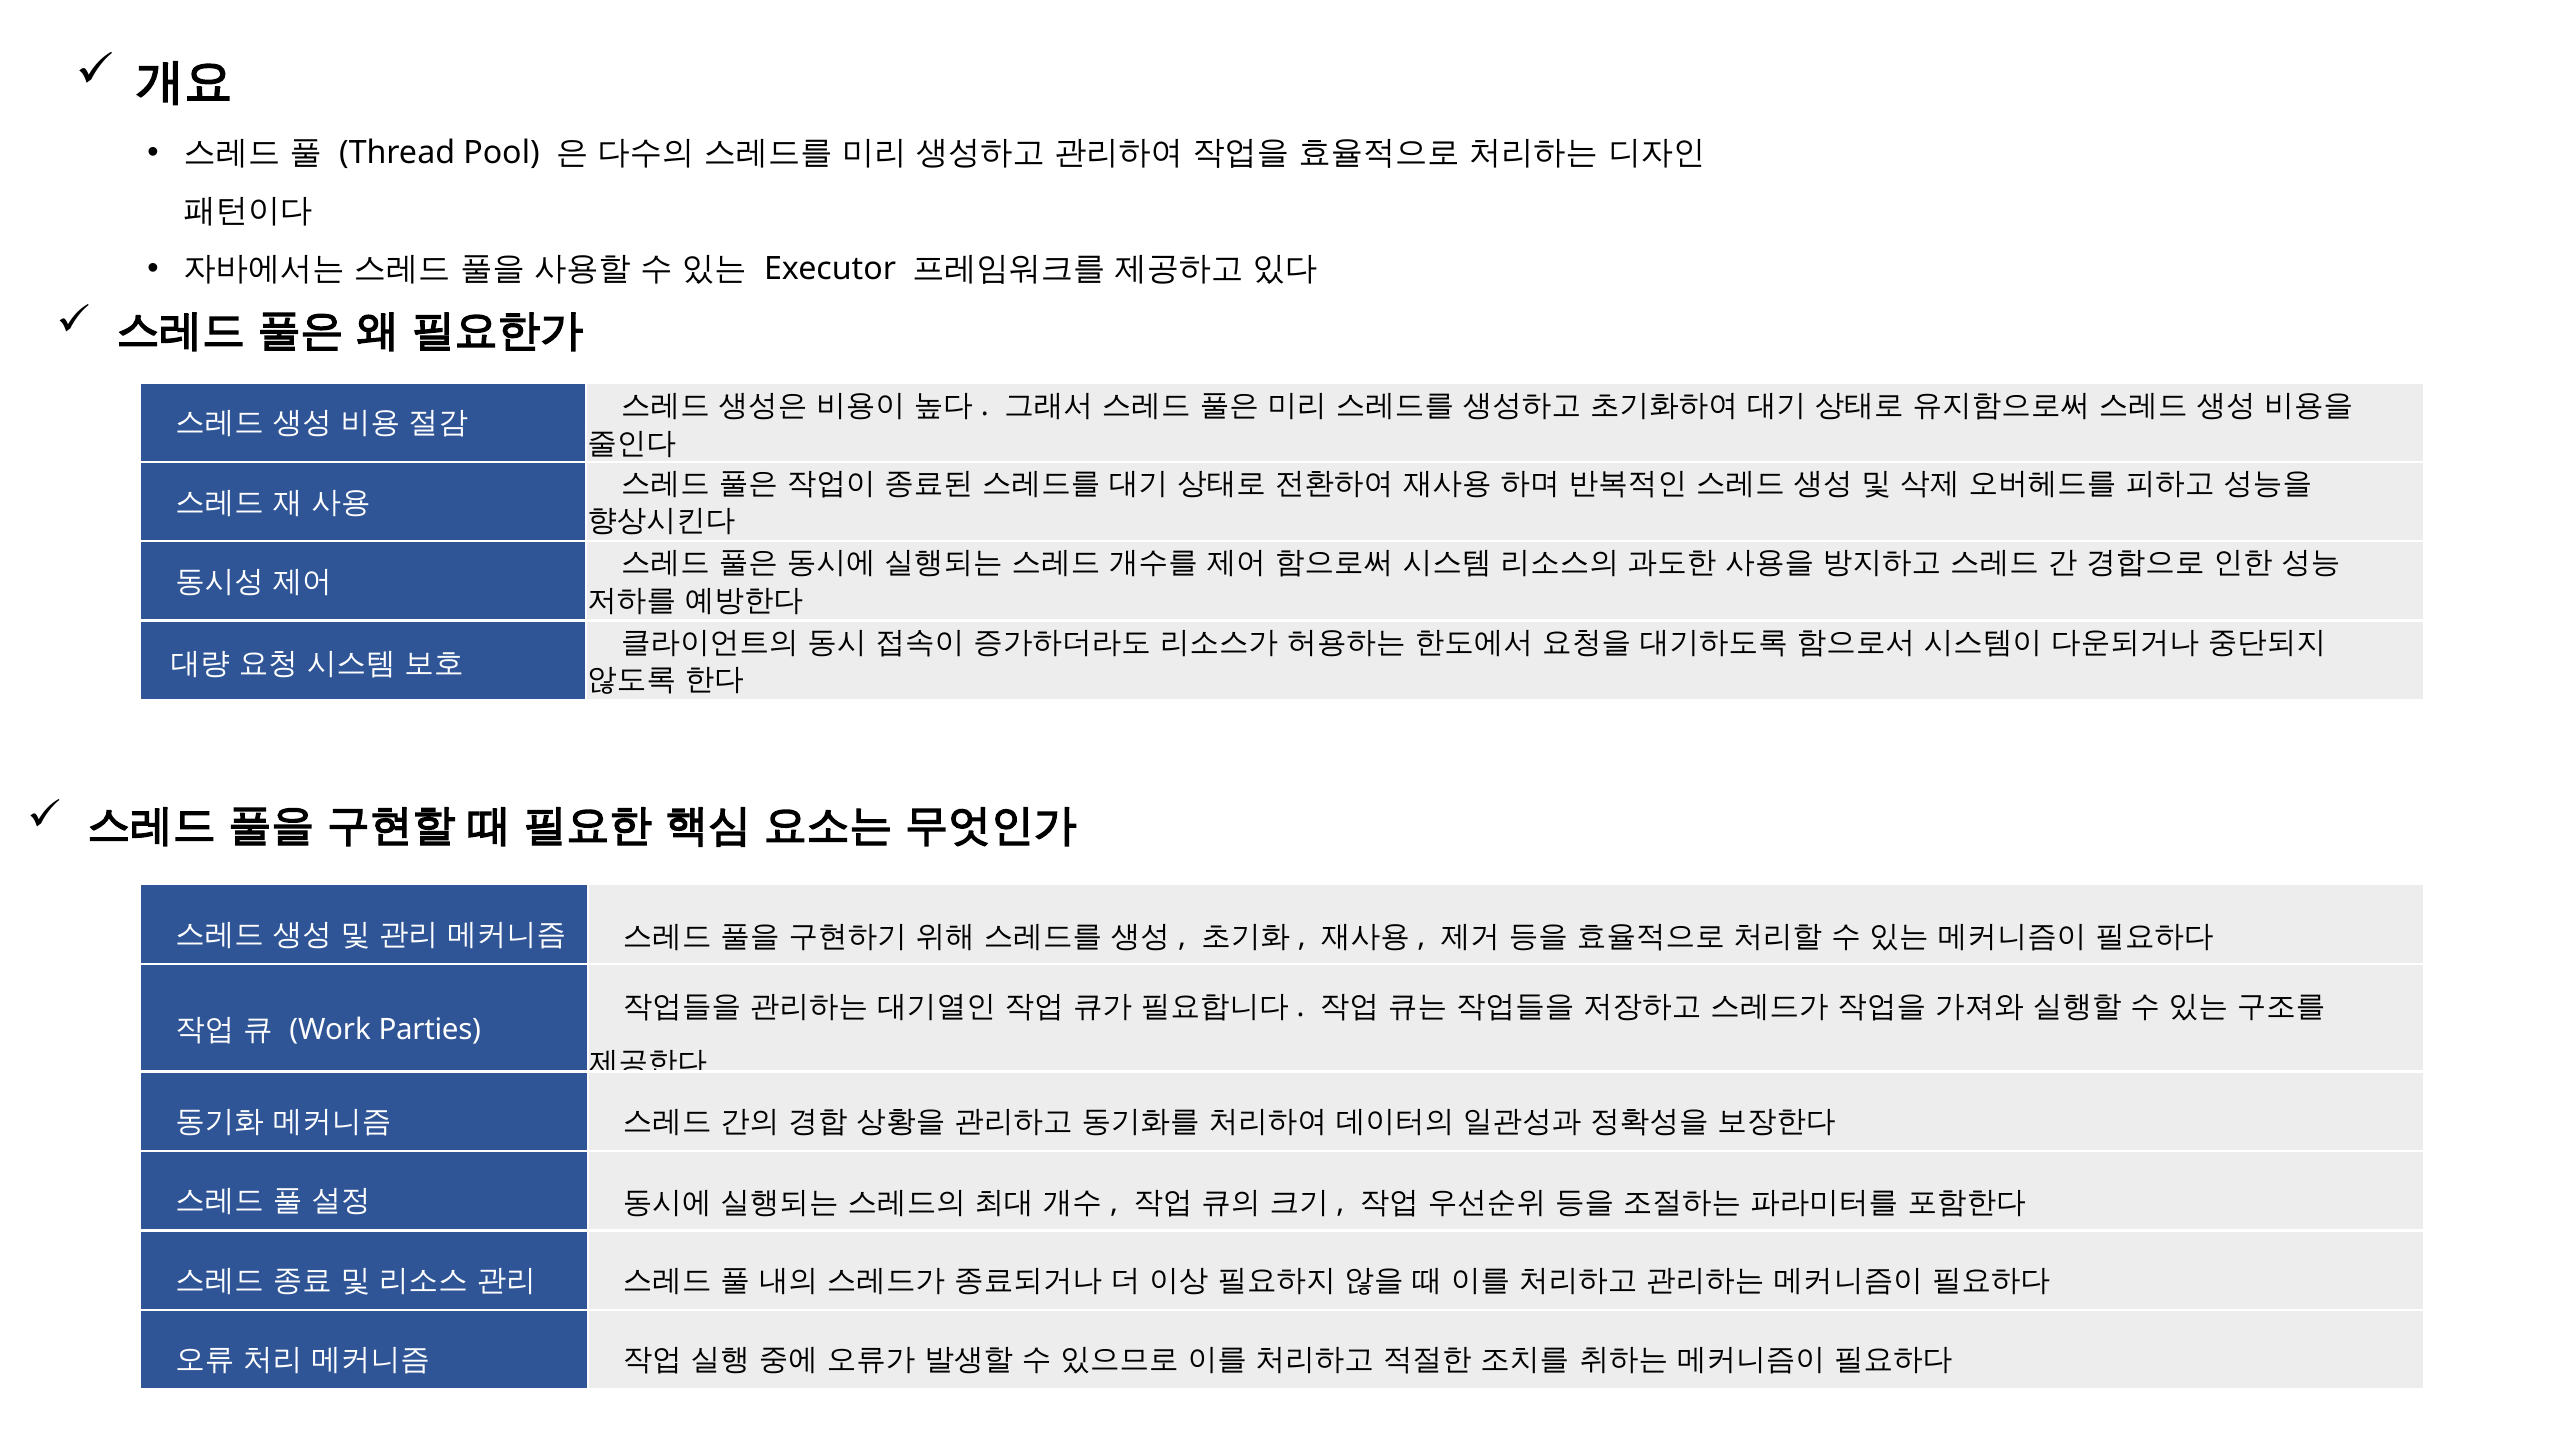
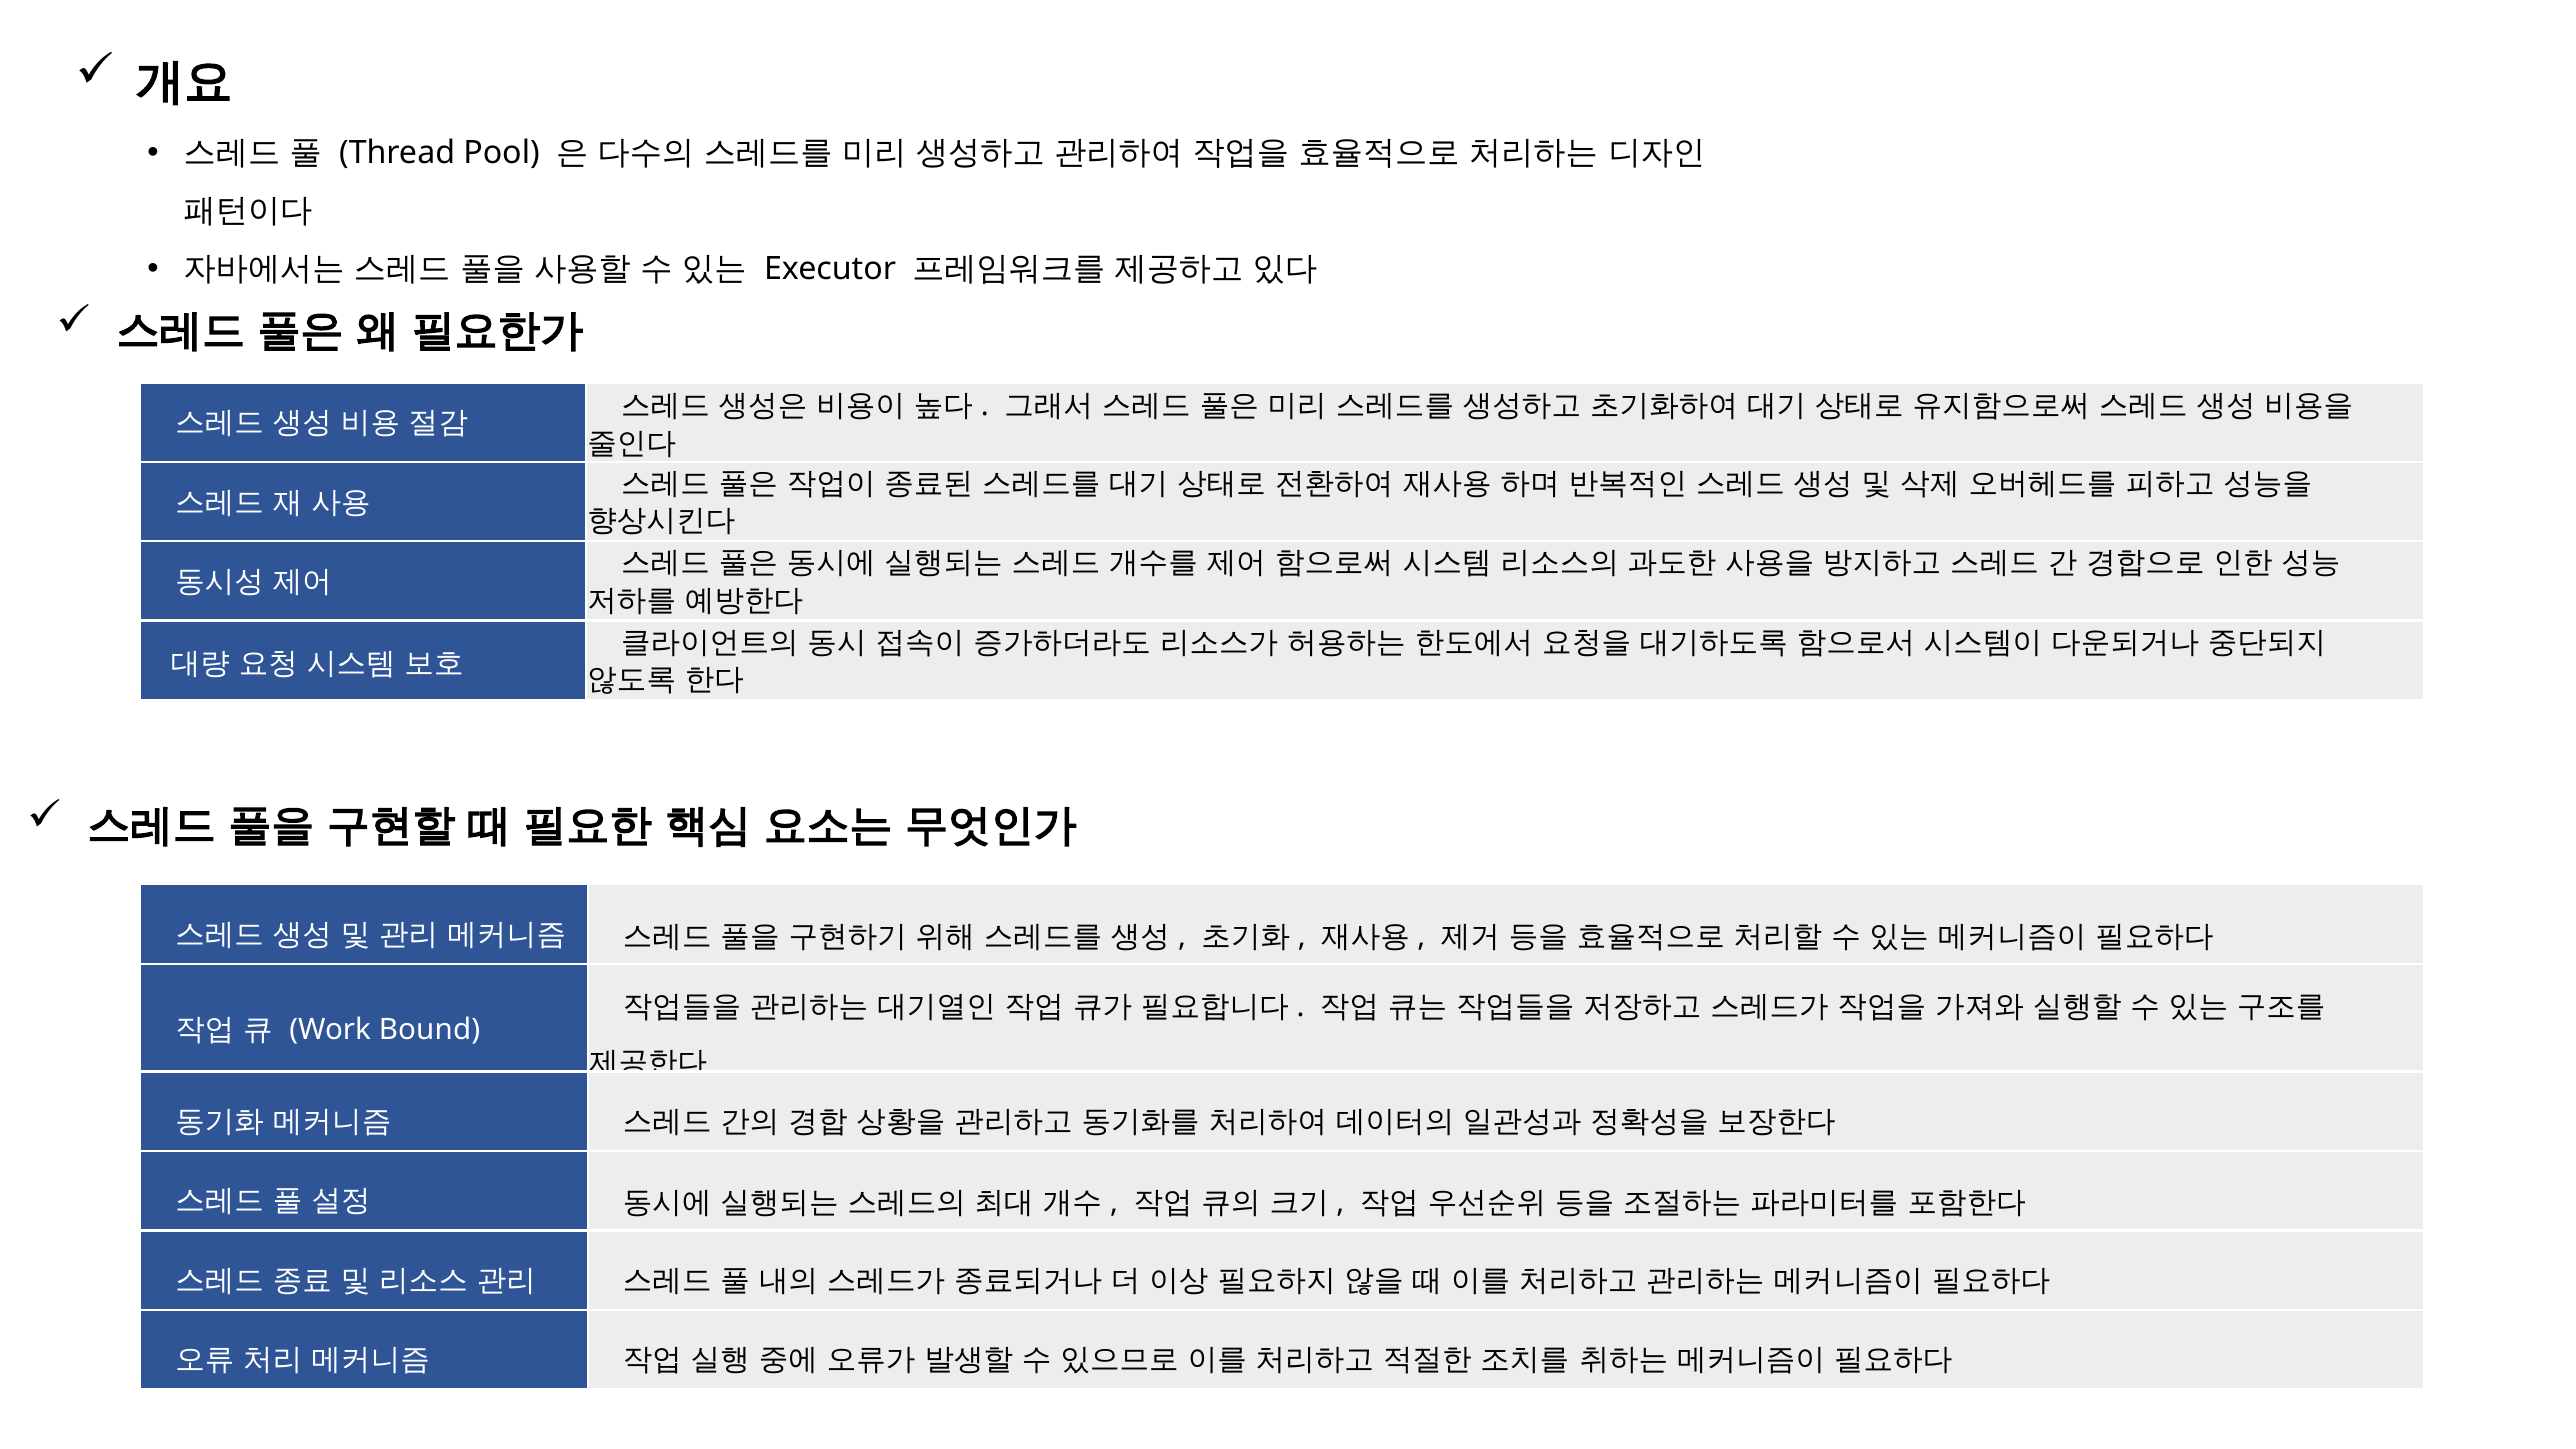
Parties: Parties -> Bound (430, 1030)
